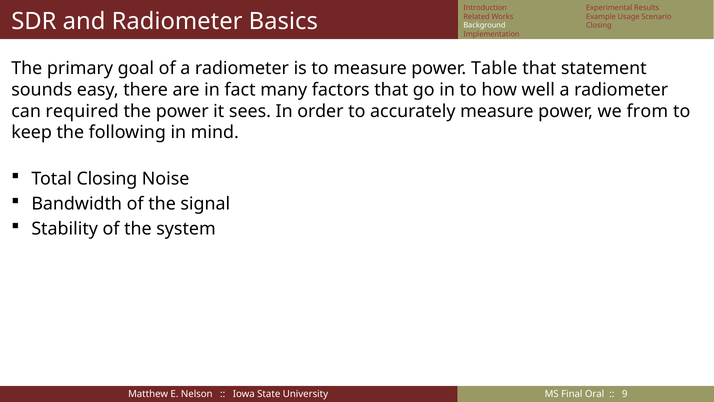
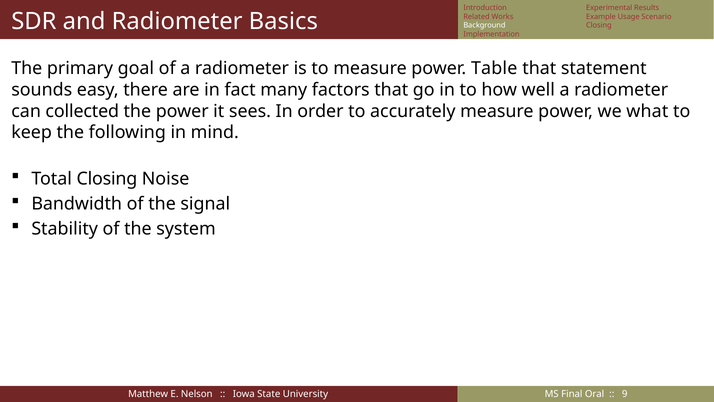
required: required -> collected (82, 111)
from: from -> what (647, 111)
